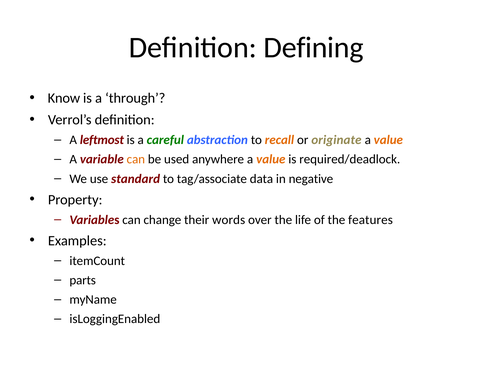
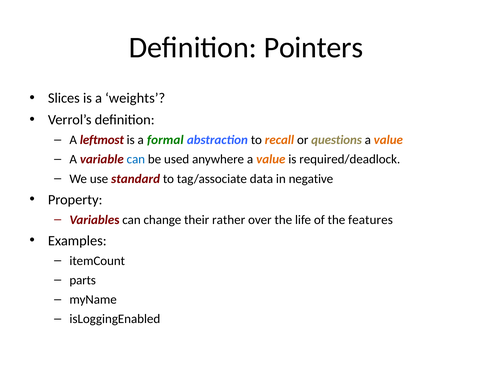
Defining: Defining -> Pointers (314, 48)
Know: Know -> Slices (64, 98)
through: through -> weights (135, 98)
careful: careful -> formal (165, 140)
originate: originate -> questions (337, 140)
can colour: orange -> blue (136, 159)
words: words -> rather (229, 220)
